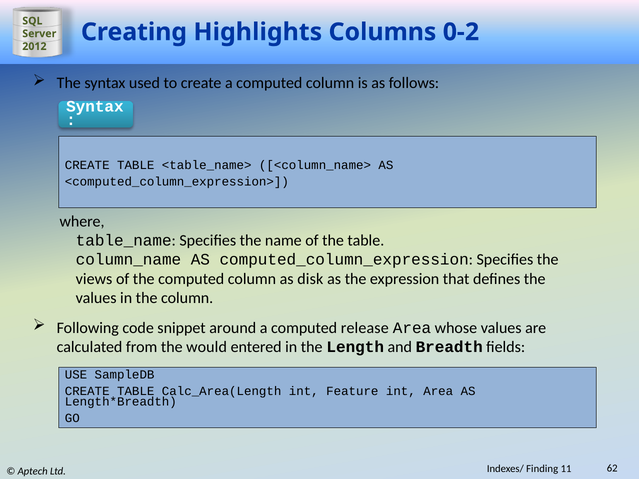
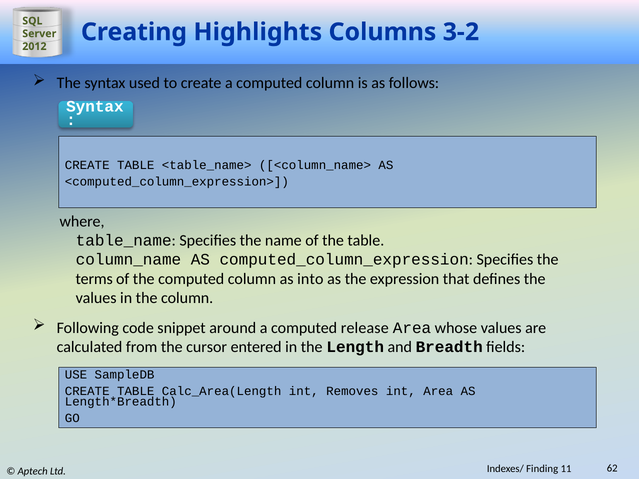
0-2: 0-2 -> 3-2 (461, 32)
views: views -> terms (94, 279)
disk: disk -> into (310, 279)
would: would -> cursor (207, 347)
Feature: Feature -> Removes (352, 391)
